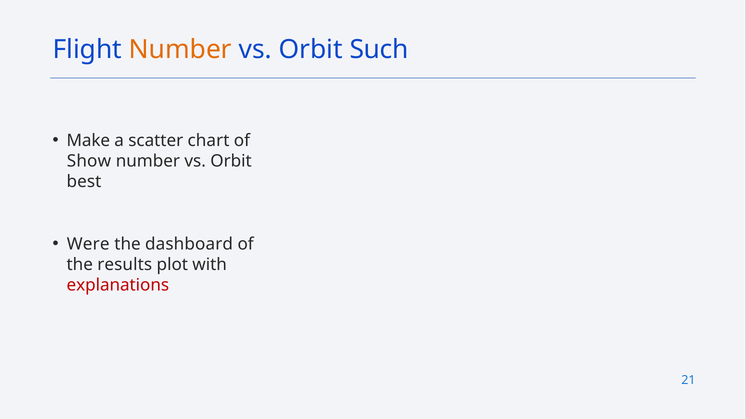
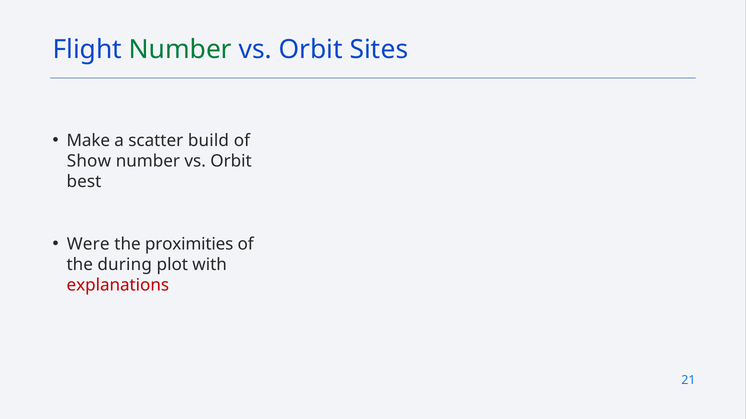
Number colour: orange -> green (180, 50)
Such: Such -> Sites (379, 50)
chart: chart -> build (208, 141)
dashboard: dashboard -> proximities (189, 245)
results: results -> during (125, 265)
